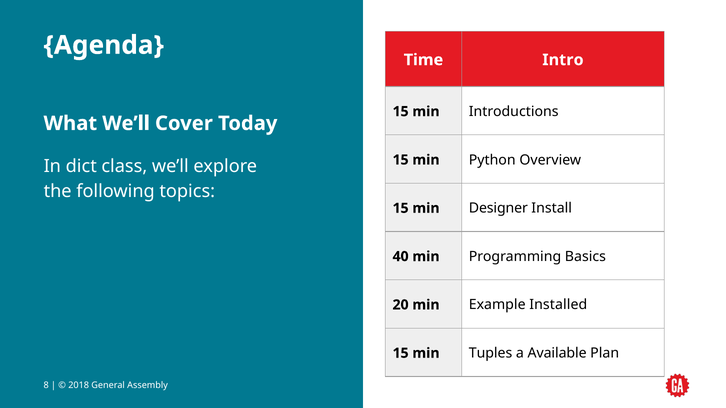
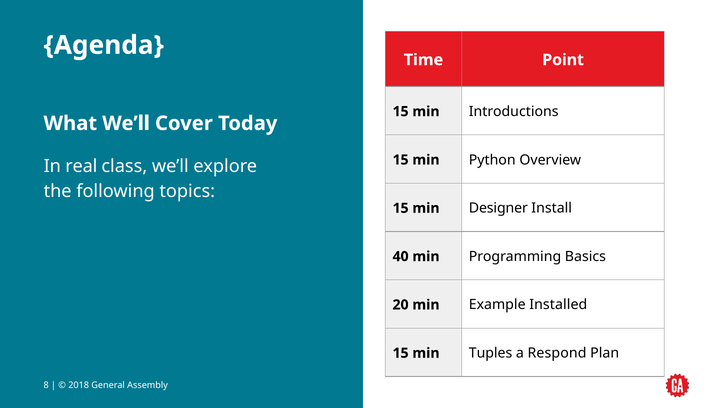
Intro: Intro -> Point (563, 60)
dict: dict -> real (81, 166)
Available: Available -> Respond (557, 353)
